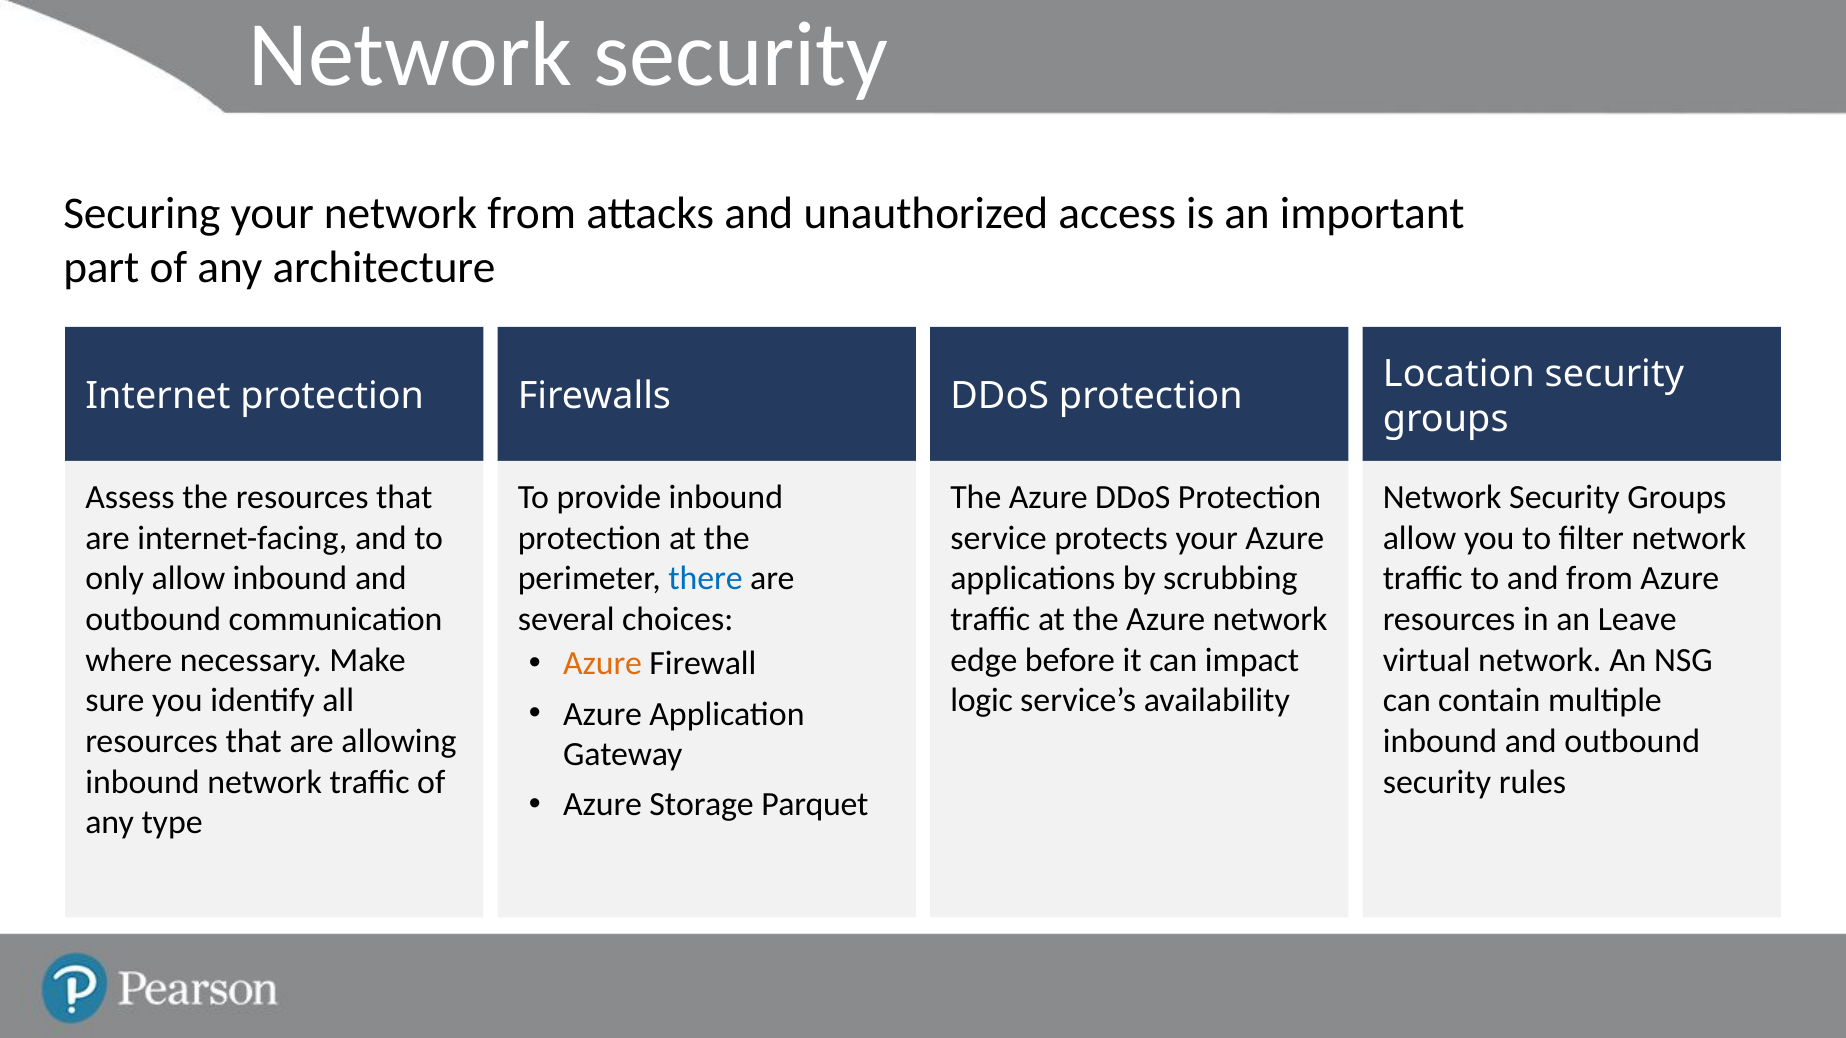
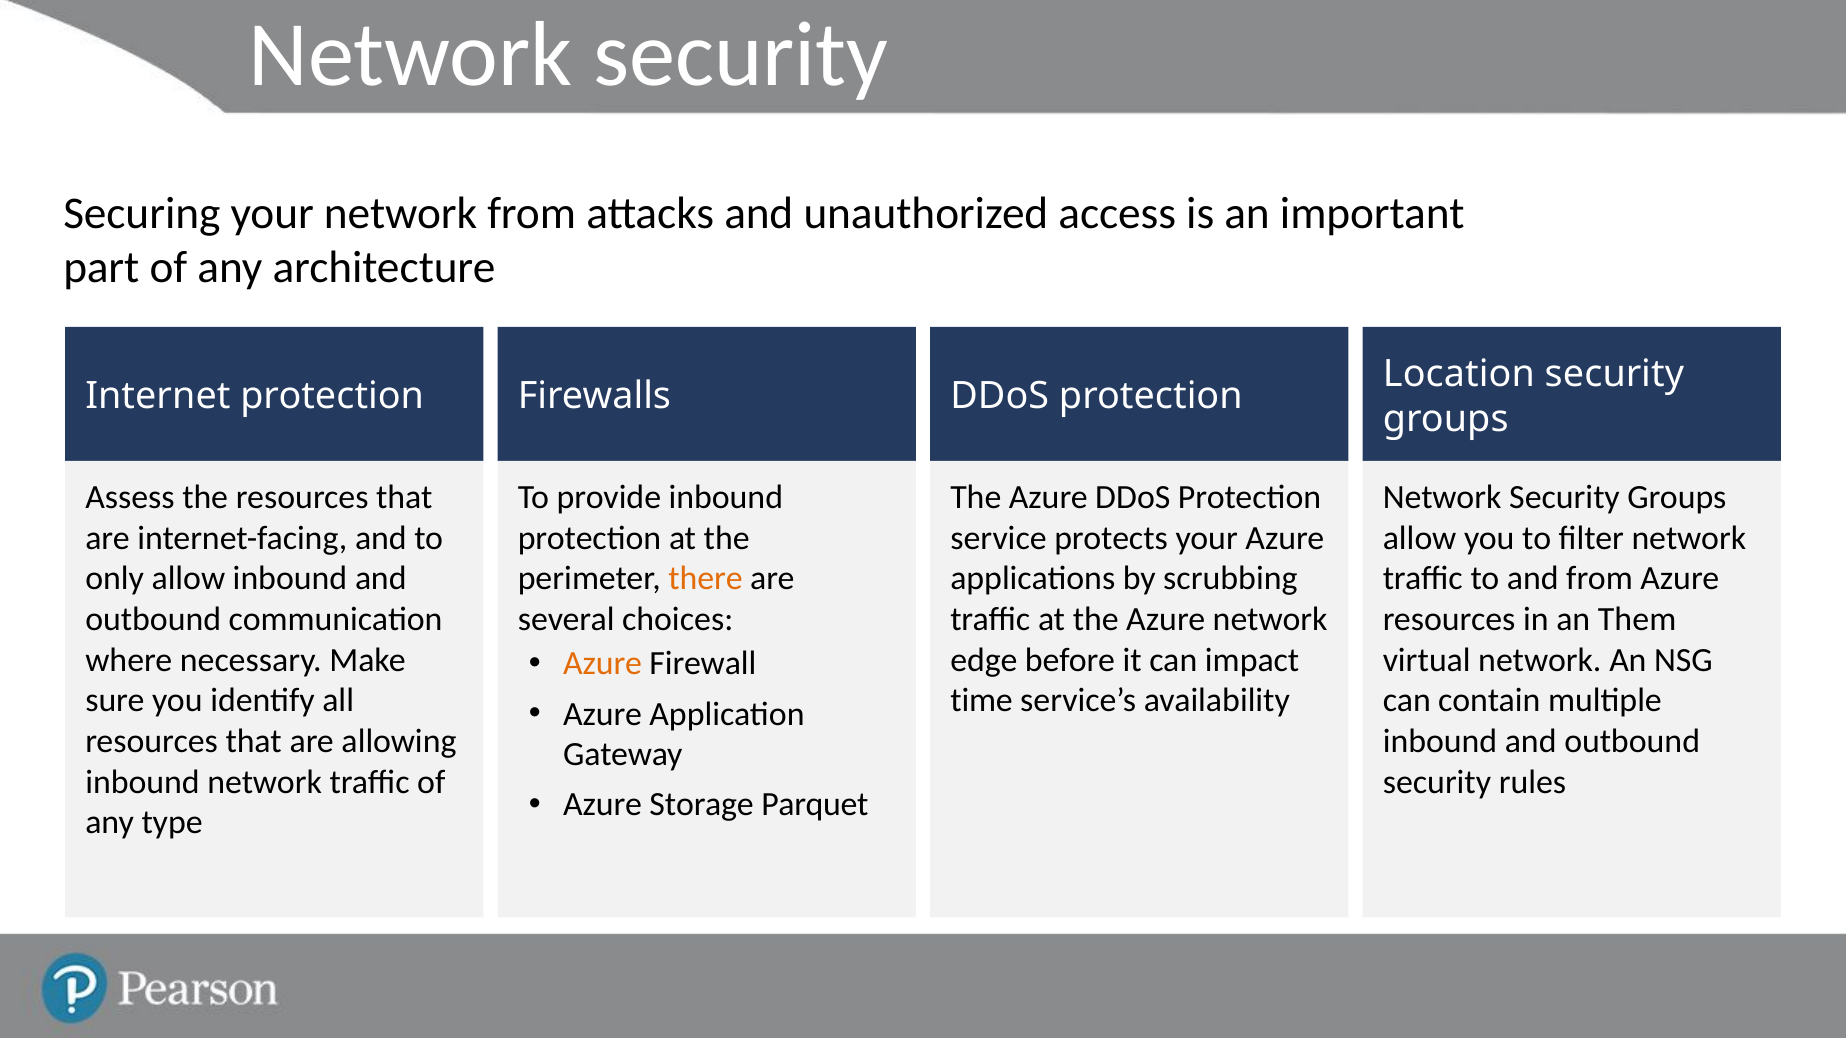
there colour: blue -> orange (705, 579)
Leave: Leave -> Them (1637, 620)
logic: logic -> time (982, 701)
